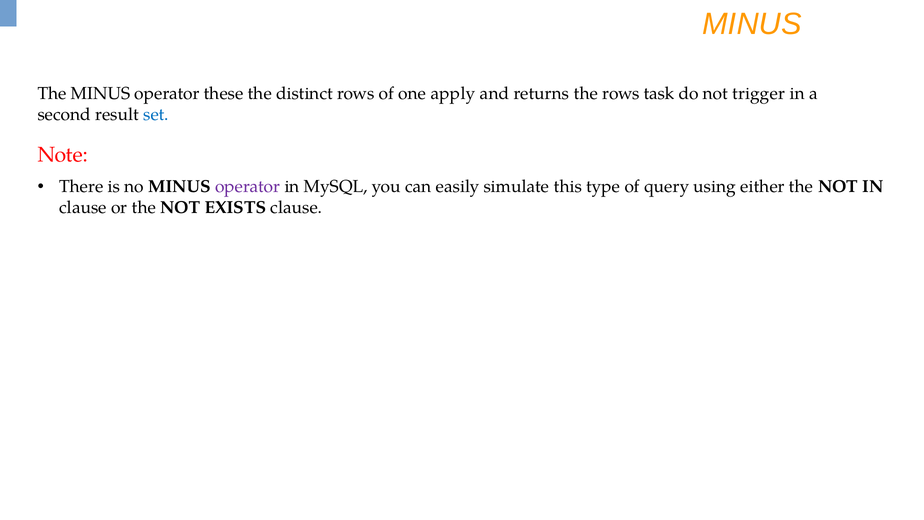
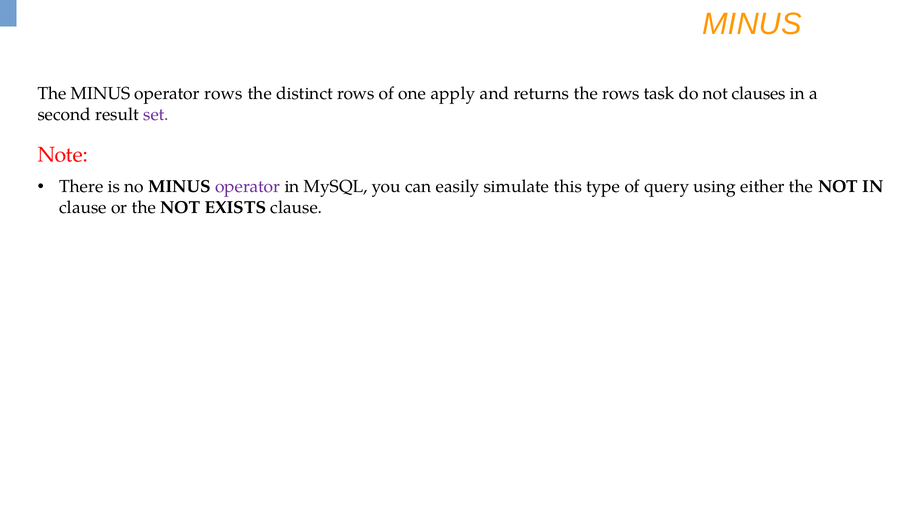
operator these: these -> rows (224, 94)
trigger: trigger -> clauses (759, 94)
set colour: blue -> purple (156, 114)
